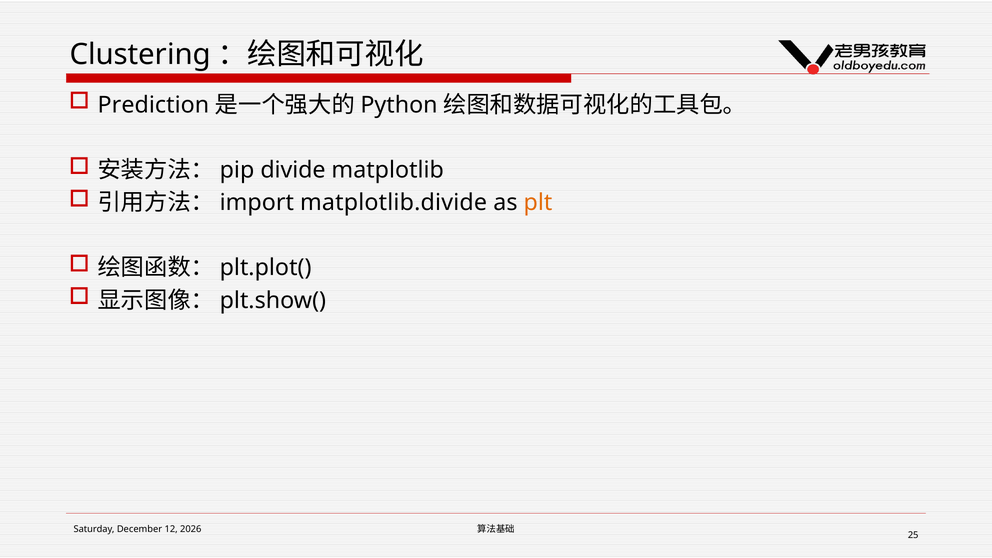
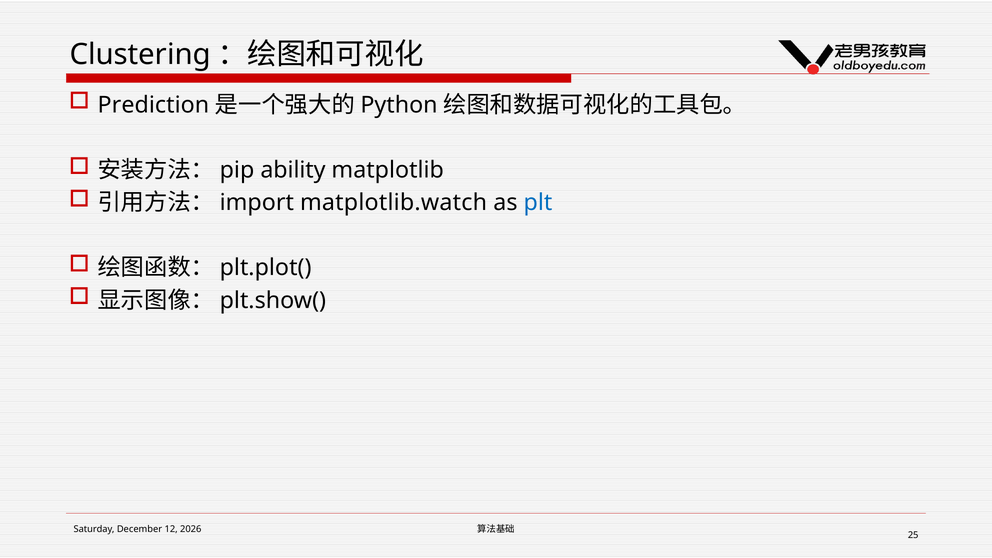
divide: divide -> ability (293, 170)
matplotlib.divide: matplotlib.divide -> matplotlib.watch (394, 203)
plt colour: orange -> blue (538, 203)
